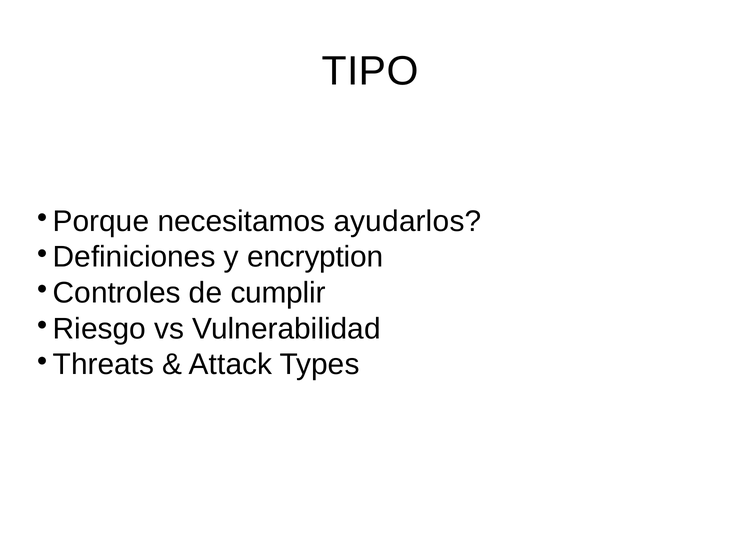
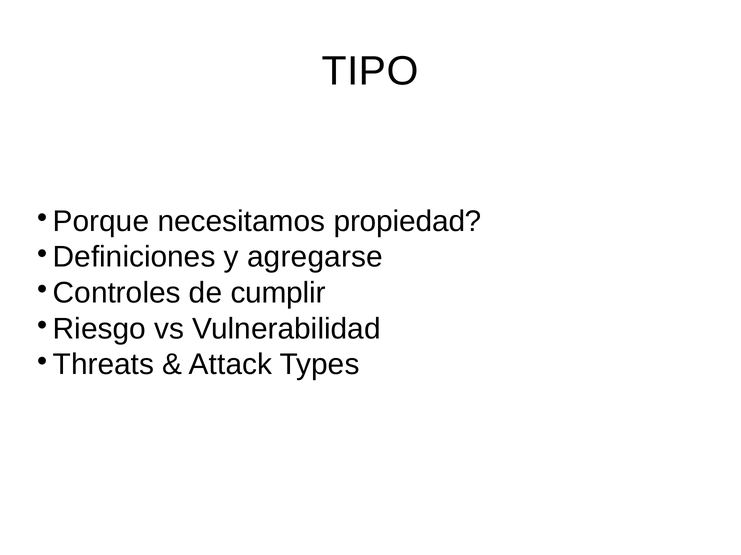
ayudarlos: ayudarlos -> propiedad (408, 222)
encryption: encryption -> agregarse (315, 257)
